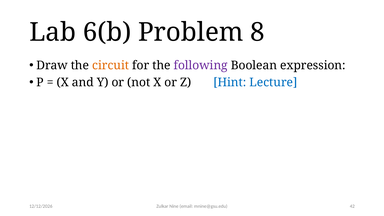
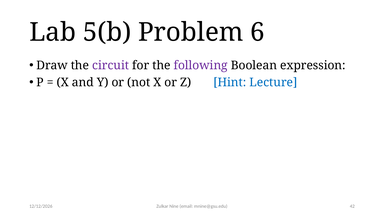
6(b: 6(b -> 5(b (107, 32)
8: 8 -> 6 (258, 32)
circuit colour: orange -> purple (111, 65)
